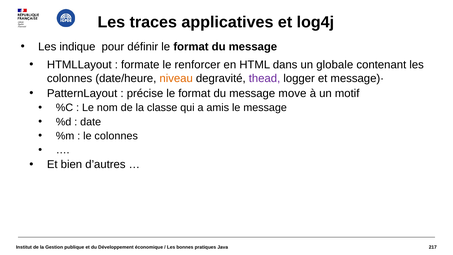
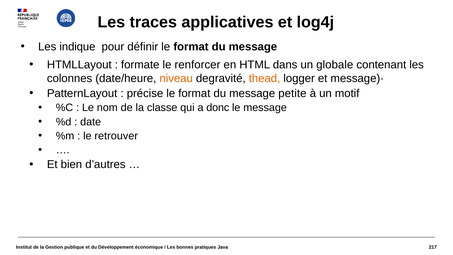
thead colour: purple -> orange (264, 78)
move: move -> petite (292, 93)
amis: amis -> donc (218, 108)
le colonnes: colonnes -> retrouver (116, 136)
